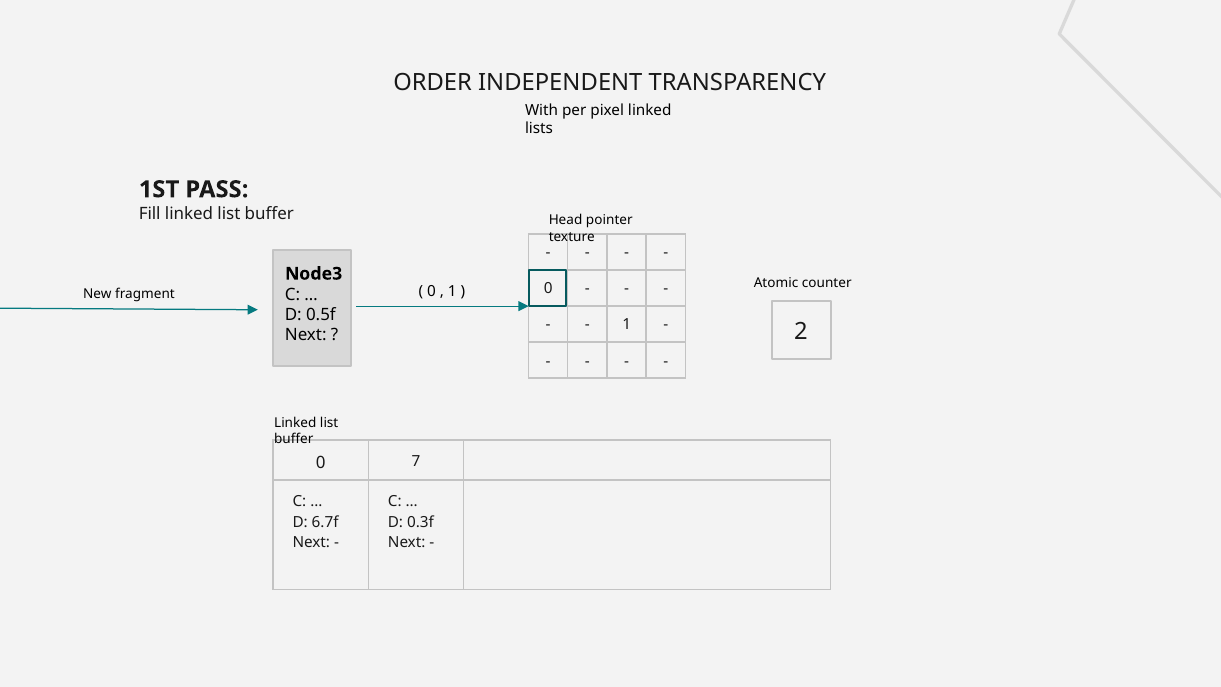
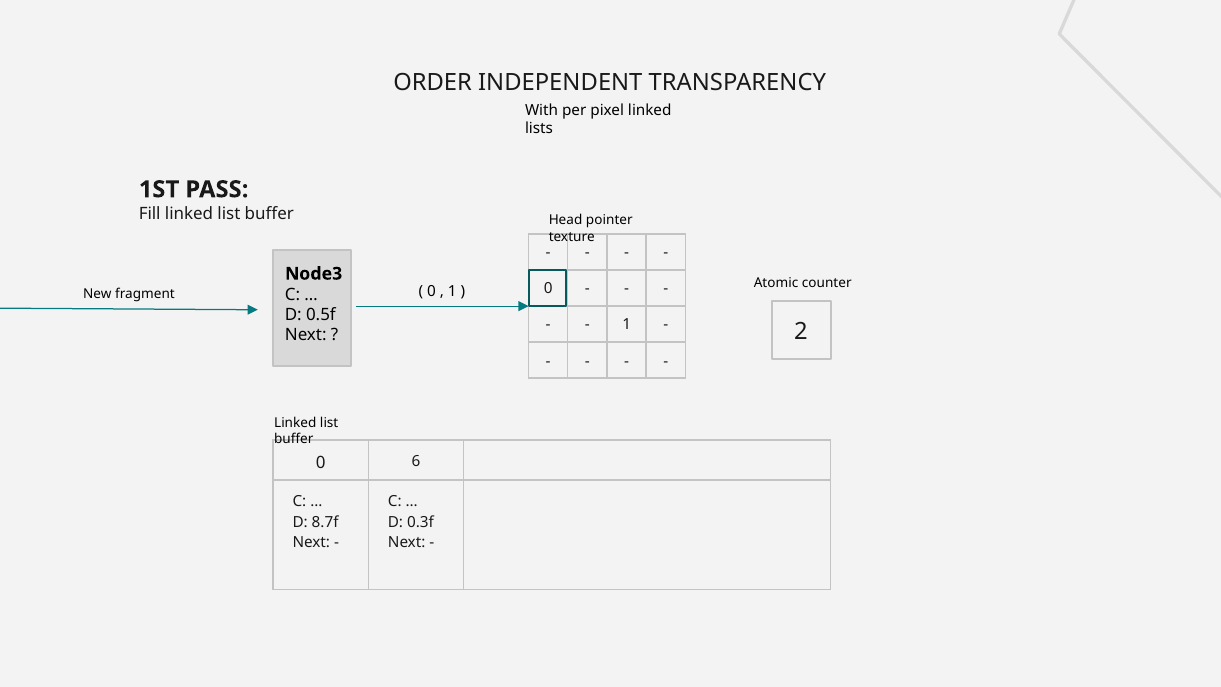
7: 7 -> 6 (416, 461)
6.7f: 6.7f -> 8.7f (325, 522)
